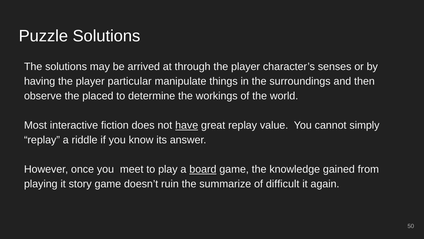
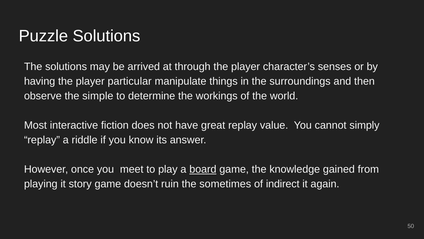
placed: placed -> simple (98, 96)
have underline: present -> none (187, 125)
summarize: summarize -> sometimes (225, 184)
difficult: difficult -> indirect (283, 184)
